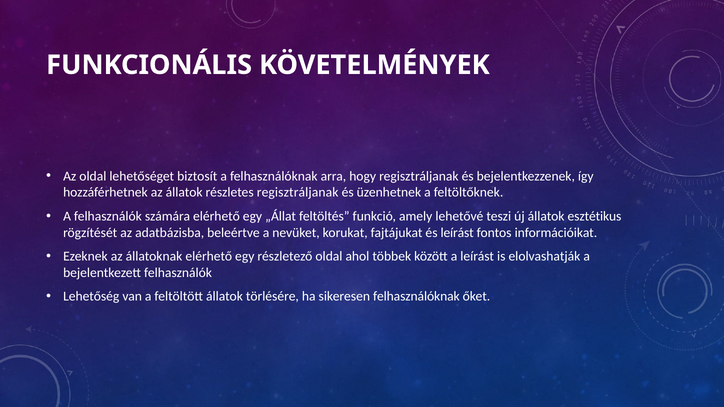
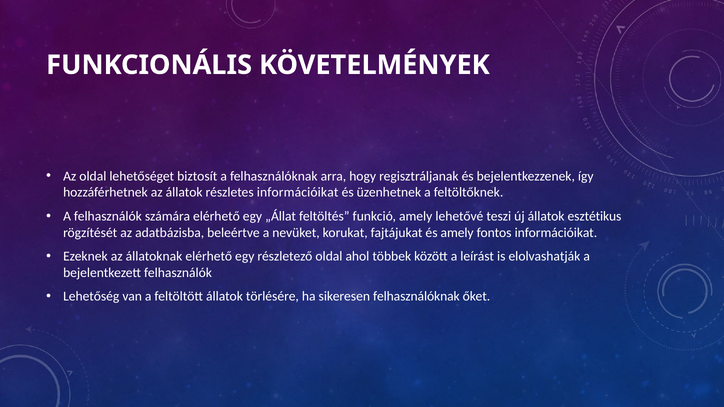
részletes regisztráljanak: regisztráljanak -> információikat (298, 193)
és leírást: leírást -> amely (457, 233)
